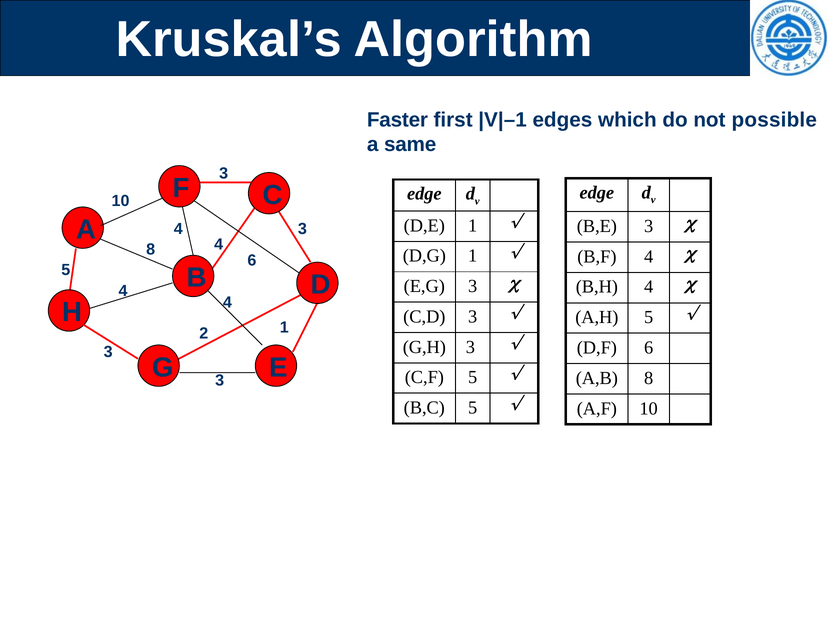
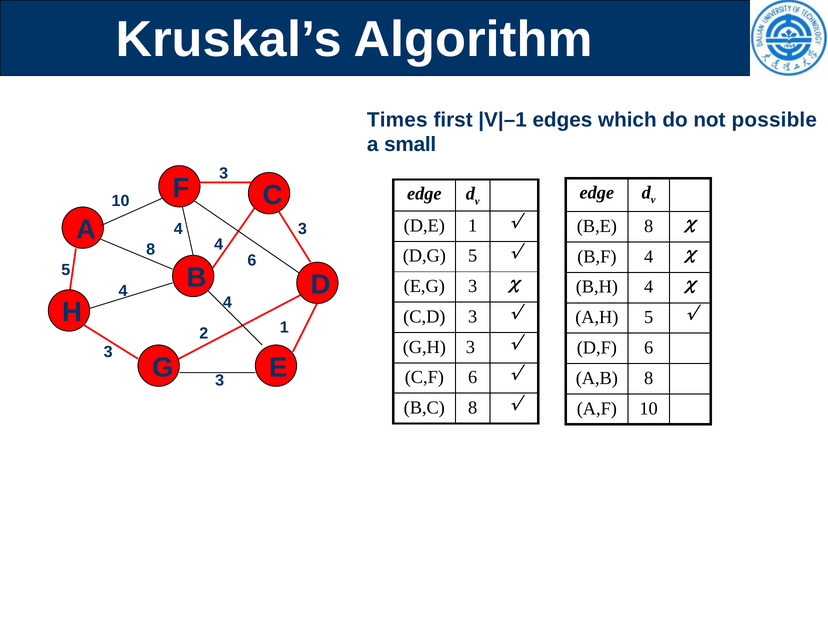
Faster: Faster -> Times (397, 120)
same: same -> small (410, 145)
B,E 3: 3 -> 8 (649, 226)
D,G 1: 1 -> 5 (473, 256)
C,F 5: 5 -> 6 (473, 377)
B,C 5: 5 -> 8 (473, 408)
